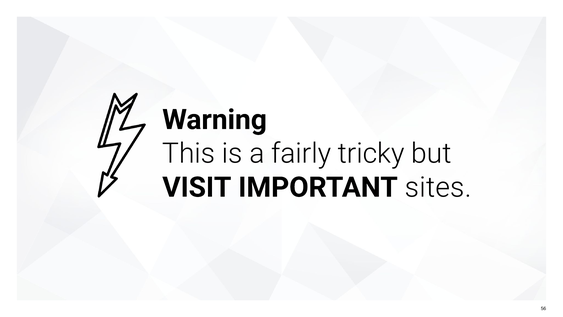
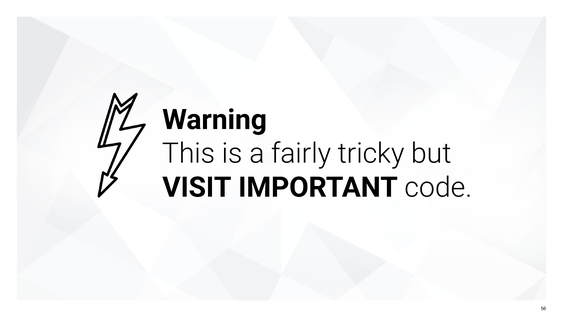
sites: sites -> code (438, 187)
